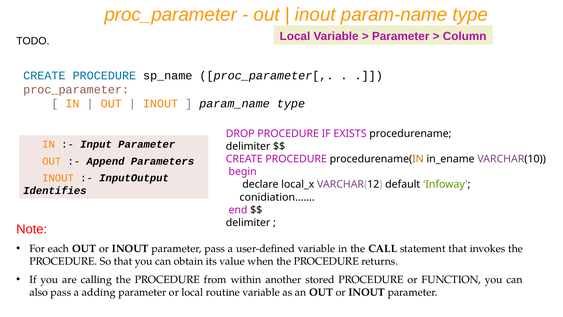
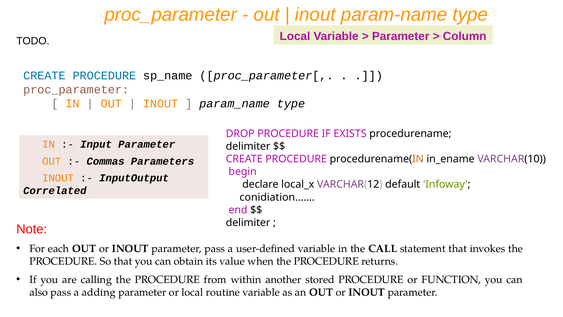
Append: Append -> Commas (106, 161)
Identifies: Identifies -> Correlated (55, 191)
